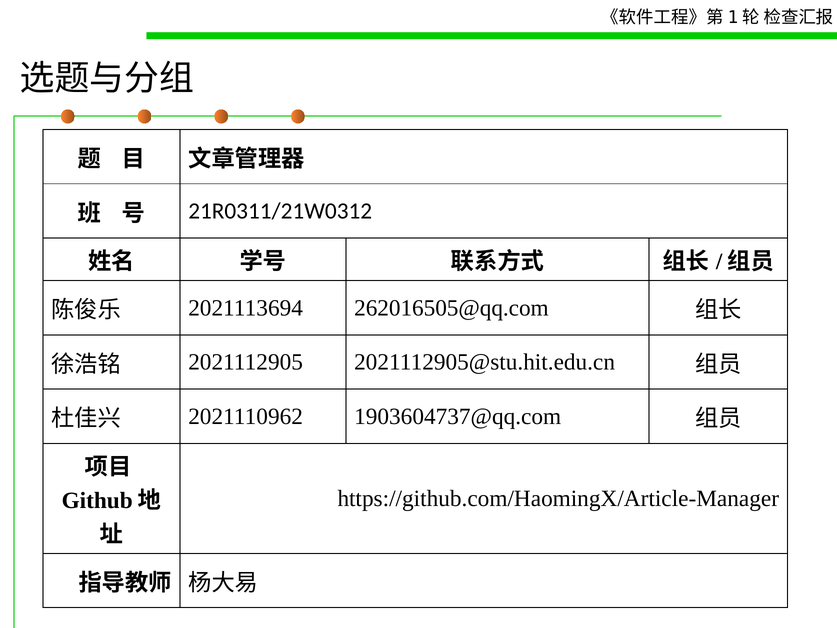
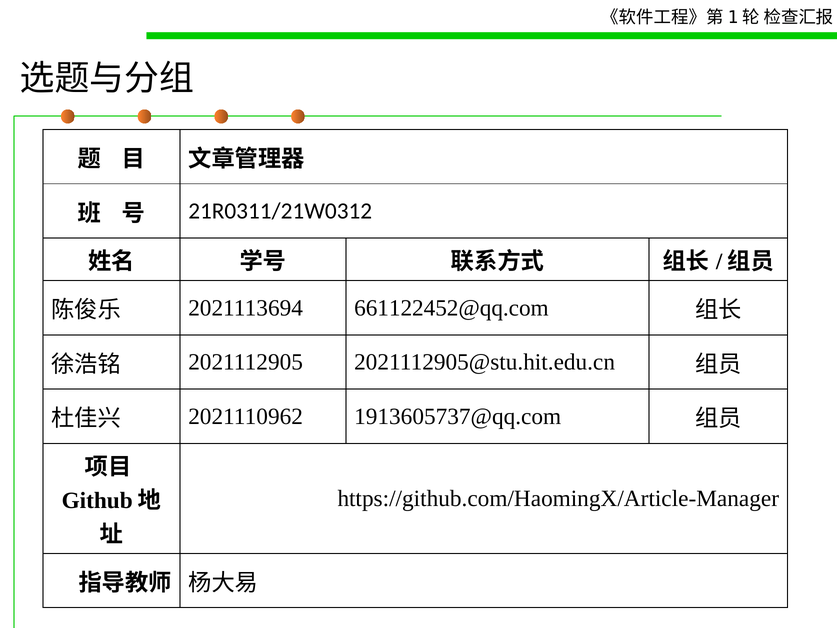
262016505@qq.com: 262016505@qq.com -> 661122452@qq.com (451, 308)
1903604737@qq.com: 1903604737@qq.com -> 1913605737@qq.com (458, 416)
